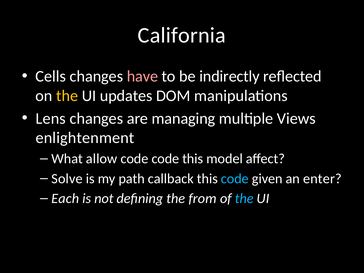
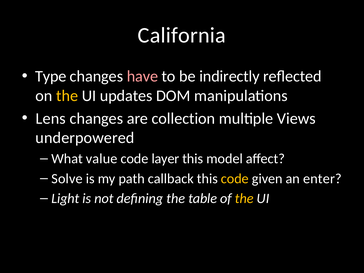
Cells: Cells -> Type (51, 76)
managing: managing -> collection (183, 118)
enlightenment: enlightenment -> underpowered (85, 138)
allow: allow -> value (102, 159)
code code: code -> layer (165, 159)
code colour: light blue -> yellow (235, 179)
Each: Each -> Light (65, 198)
from: from -> table (203, 198)
the colour: light blue -> yellow (244, 198)
